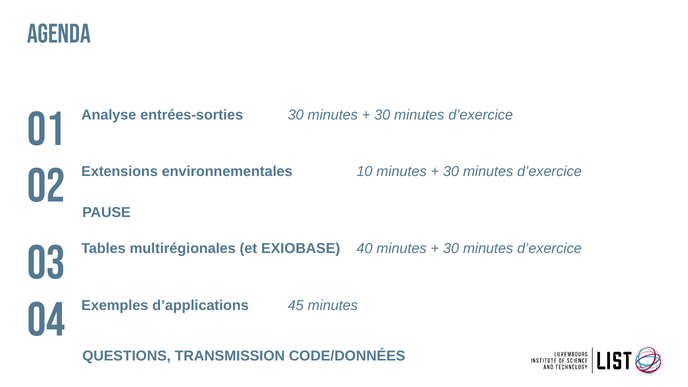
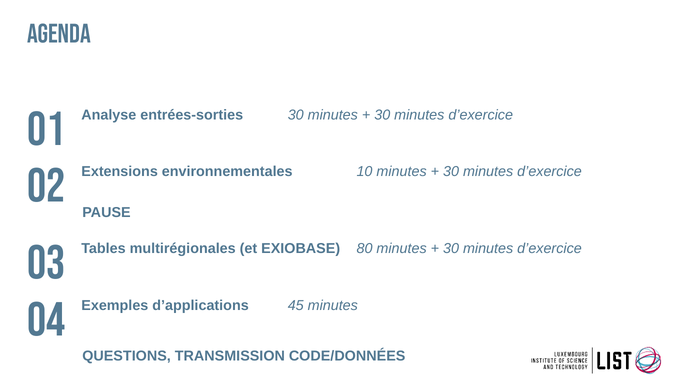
40: 40 -> 80 (365, 248)
